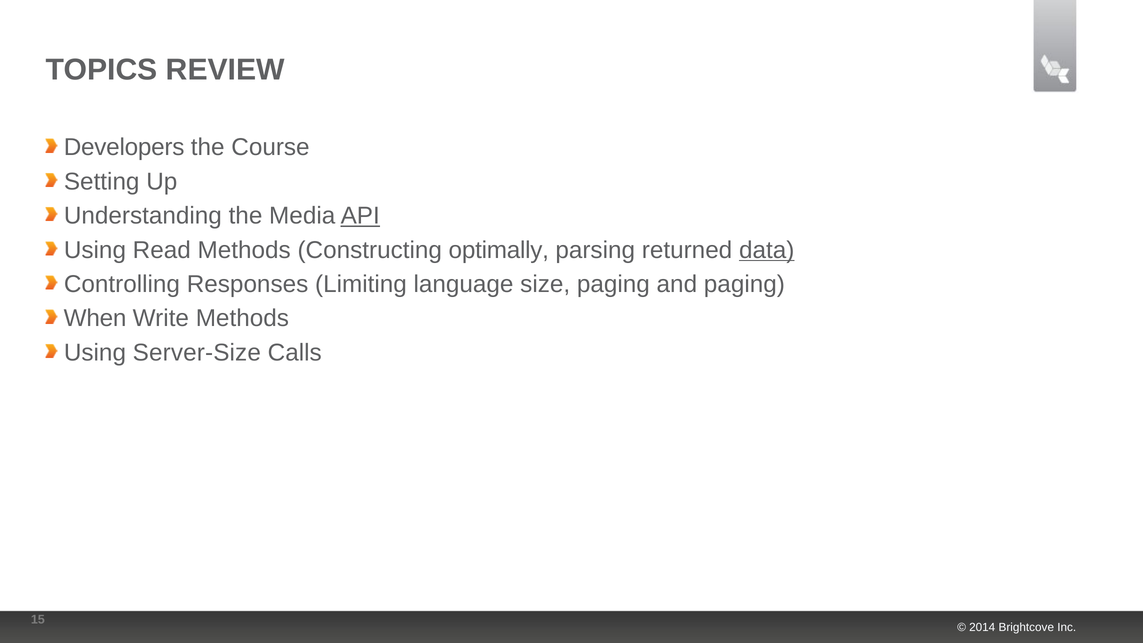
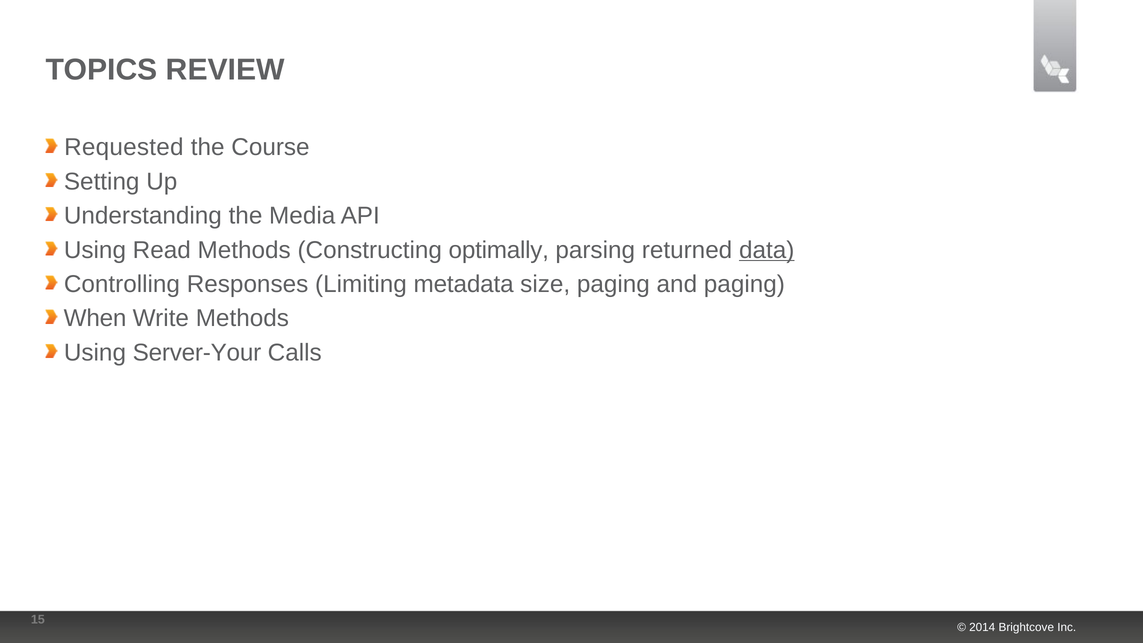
Developers: Developers -> Requested (124, 147)
API underline: present -> none (360, 216)
language: language -> metadata (464, 284)
Server-Size: Server-Size -> Server-Your (197, 353)
